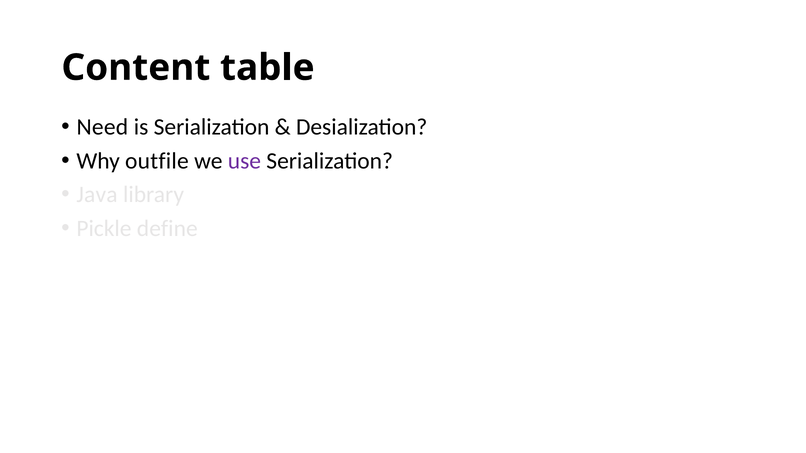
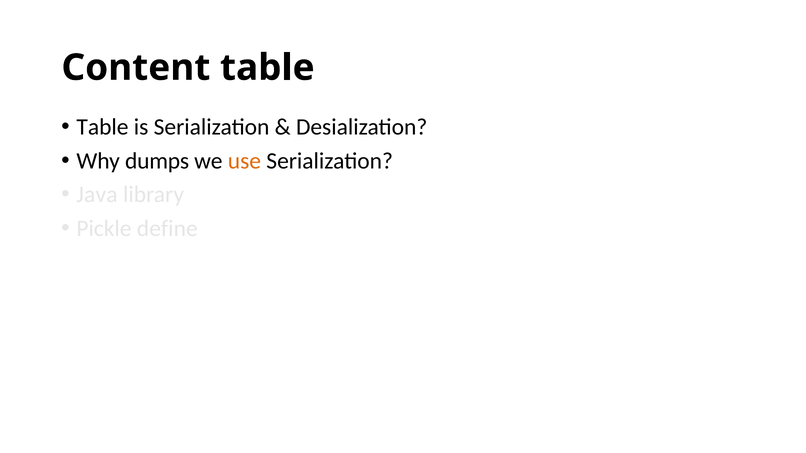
Need: Need -> Table (102, 127)
outfile: outfile -> dumps (157, 161)
use colour: purple -> orange (244, 161)
